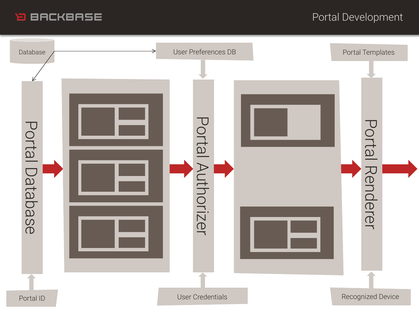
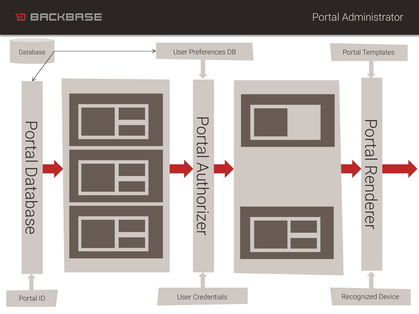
Development: Development -> Administrator (373, 17)
